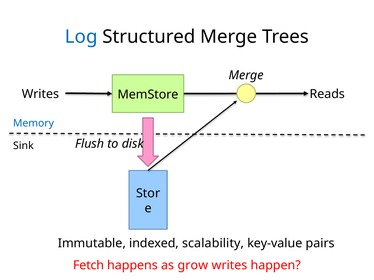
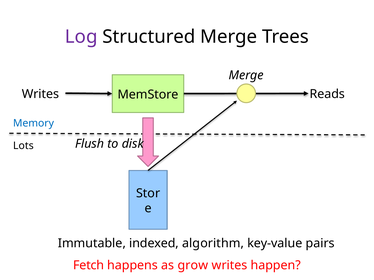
Log colour: blue -> purple (81, 37)
Sink: Sink -> Lots (23, 146)
scalability: scalability -> algorithm (213, 244)
